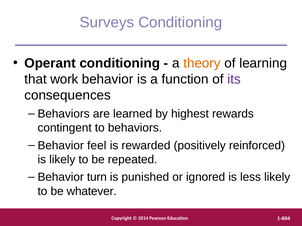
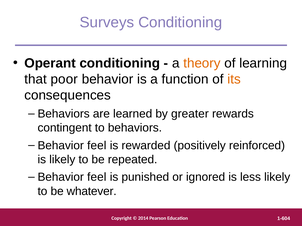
work: work -> poor (64, 79)
its colour: purple -> orange (234, 79)
highest: highest -> greater (190, 114)
turn: turn -> feel (97, 177)
